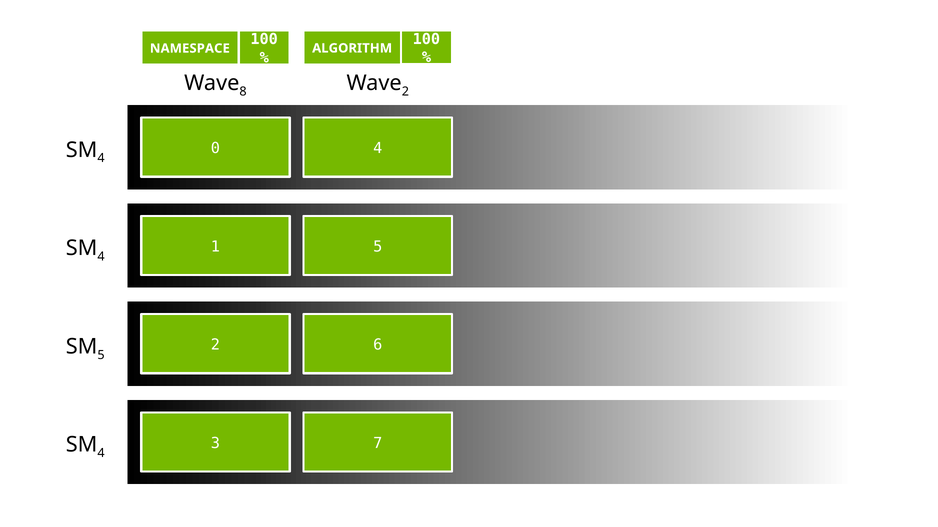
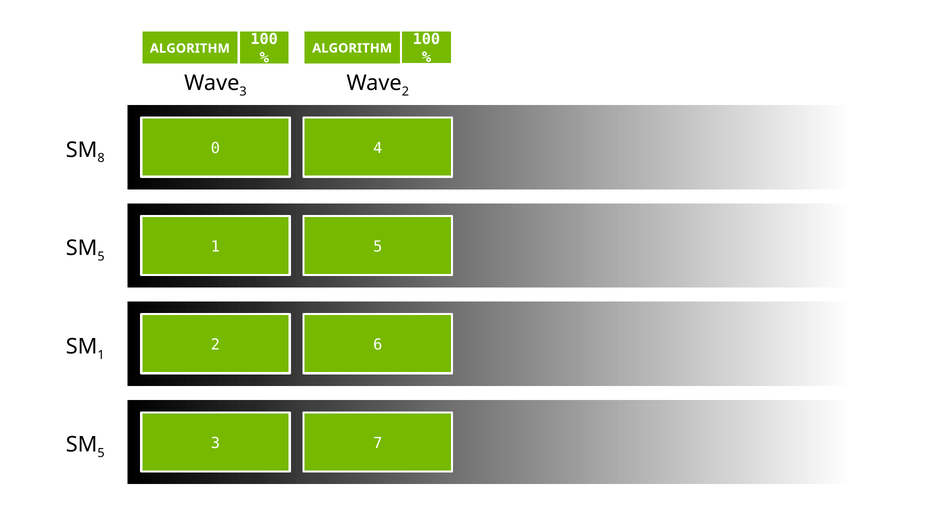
NAMESPACE: NAMESPACE -> ALGORITHM (190, 48)
8: 8 -> 3 (243, 92)
4: 4 -> 8 (101, 159)
4: 4 -> 5 (101, 257)
5: 5 -> 1 (101, 355)
4: 4 -> 5 (101, 454)
